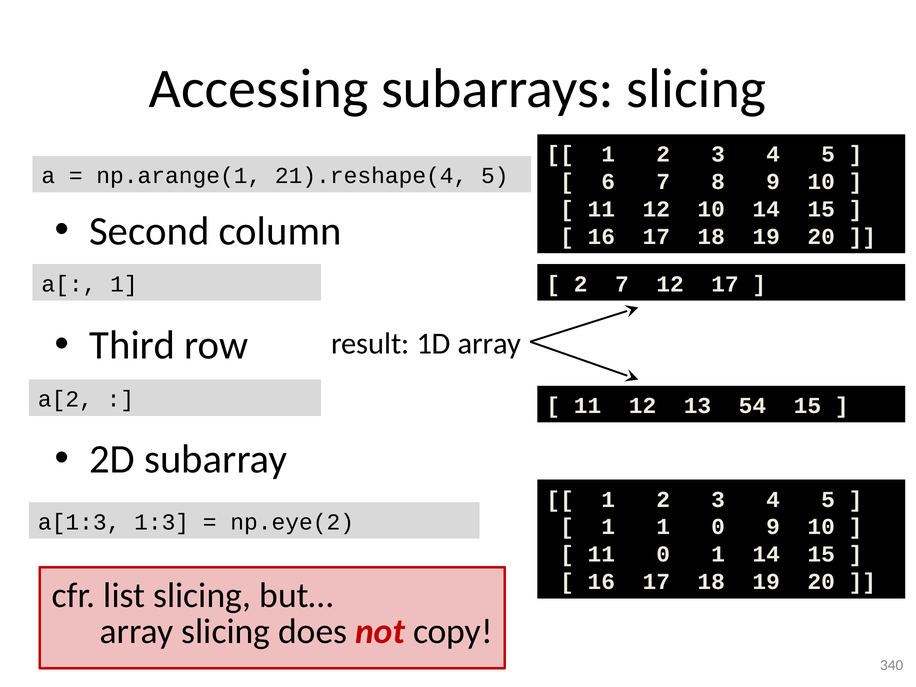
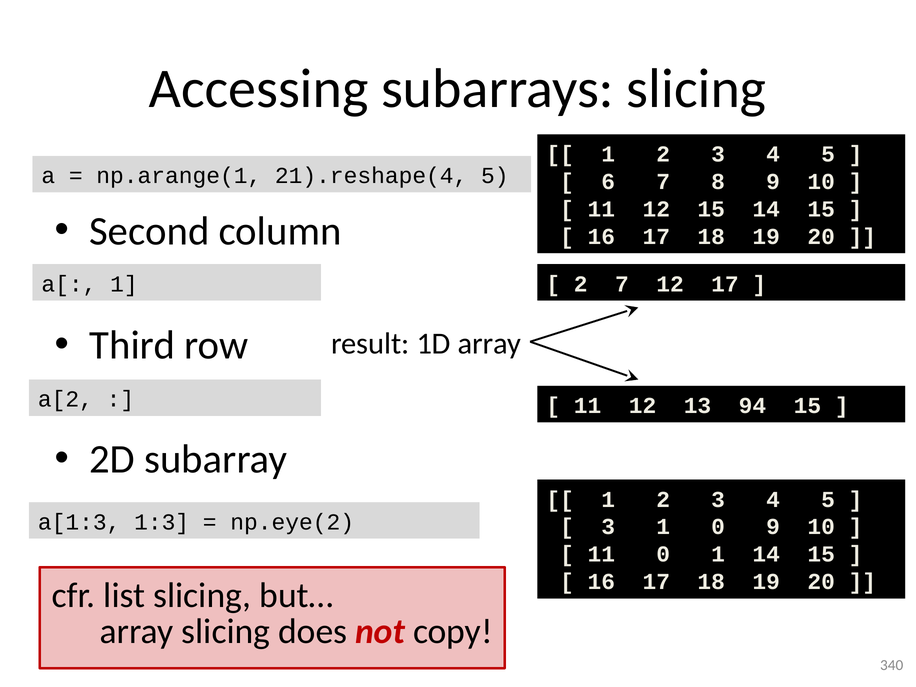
12 10: 10 -> 15 (711, 209)
54: 54 -> 94 (752, 406)
1: 1 -> 3 (608, 527)
